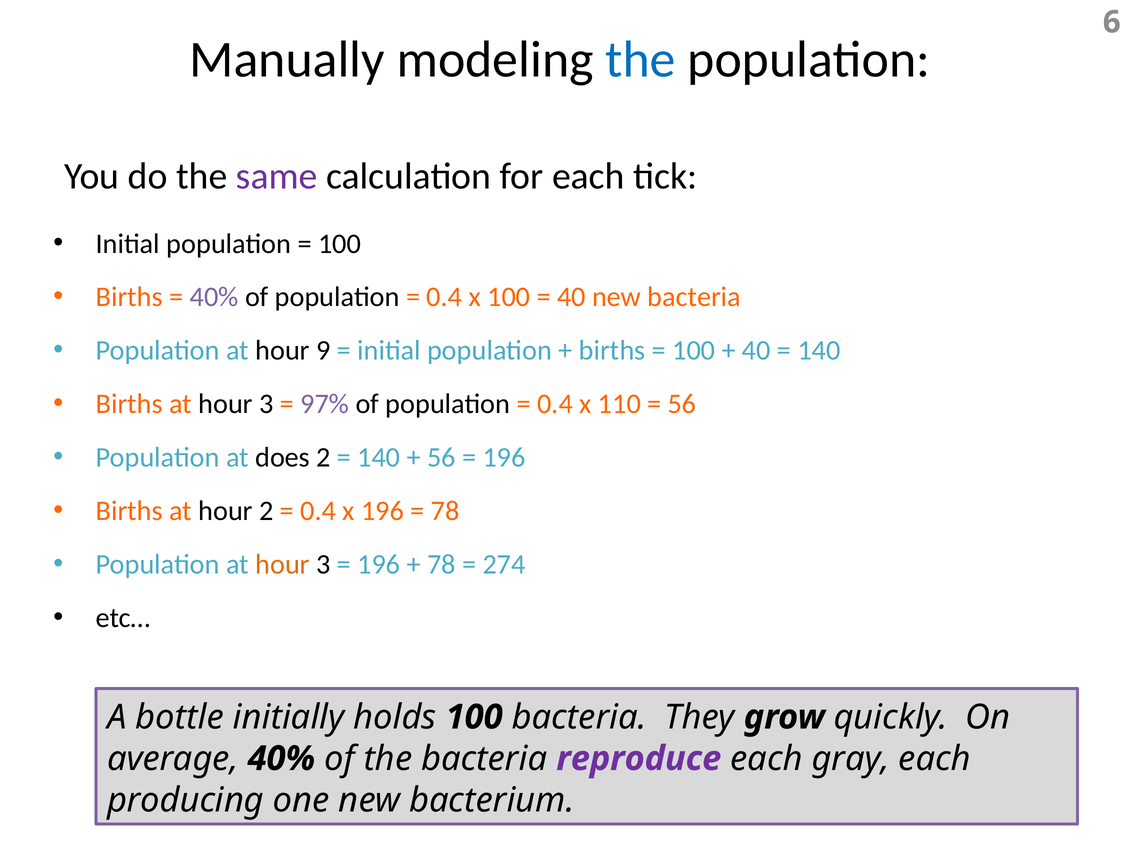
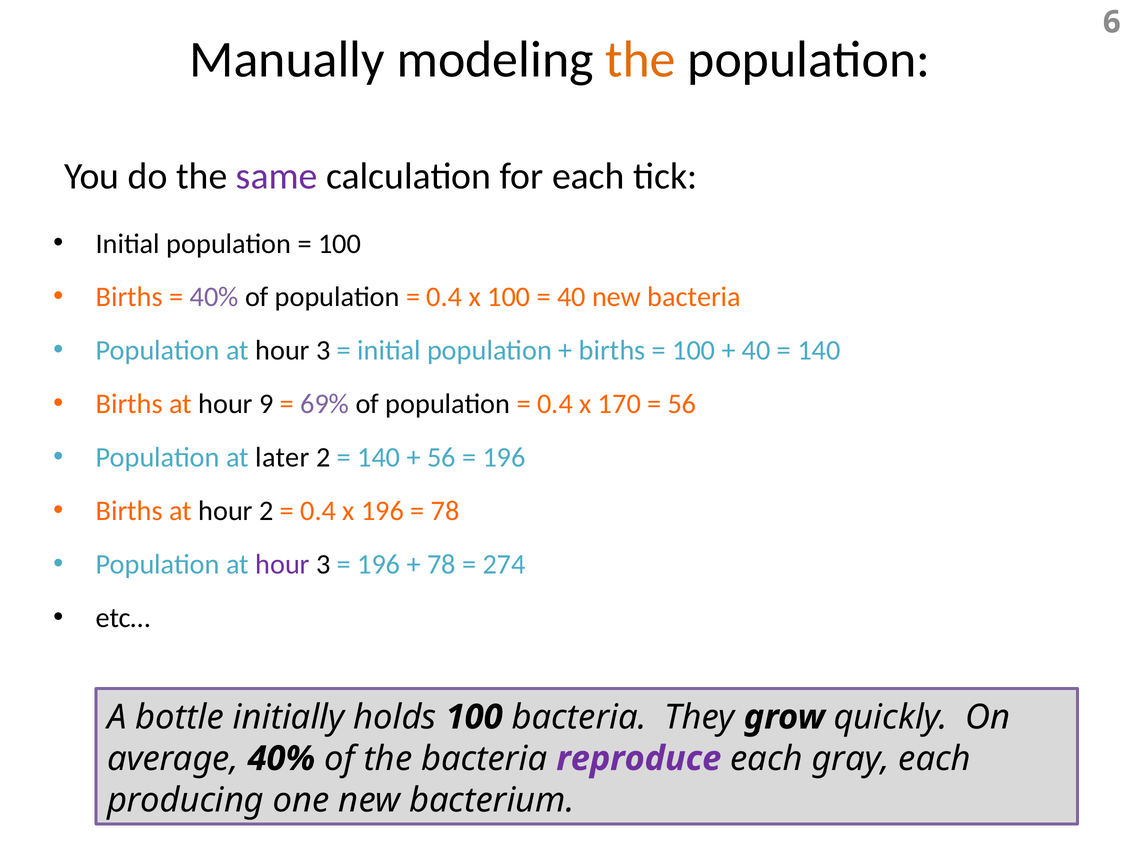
the colour: blue -> orange (640, 59)
9: 9 -> 3 (323, 351)
Births at hour 3: 3 -> 9 (266, 404)
97%: 97% -> 69% (325, 404)
110: 110 -> 170 (619, 404)
does: does -> later (282, 458)
hour colour: orange -> purple (283, 565)
